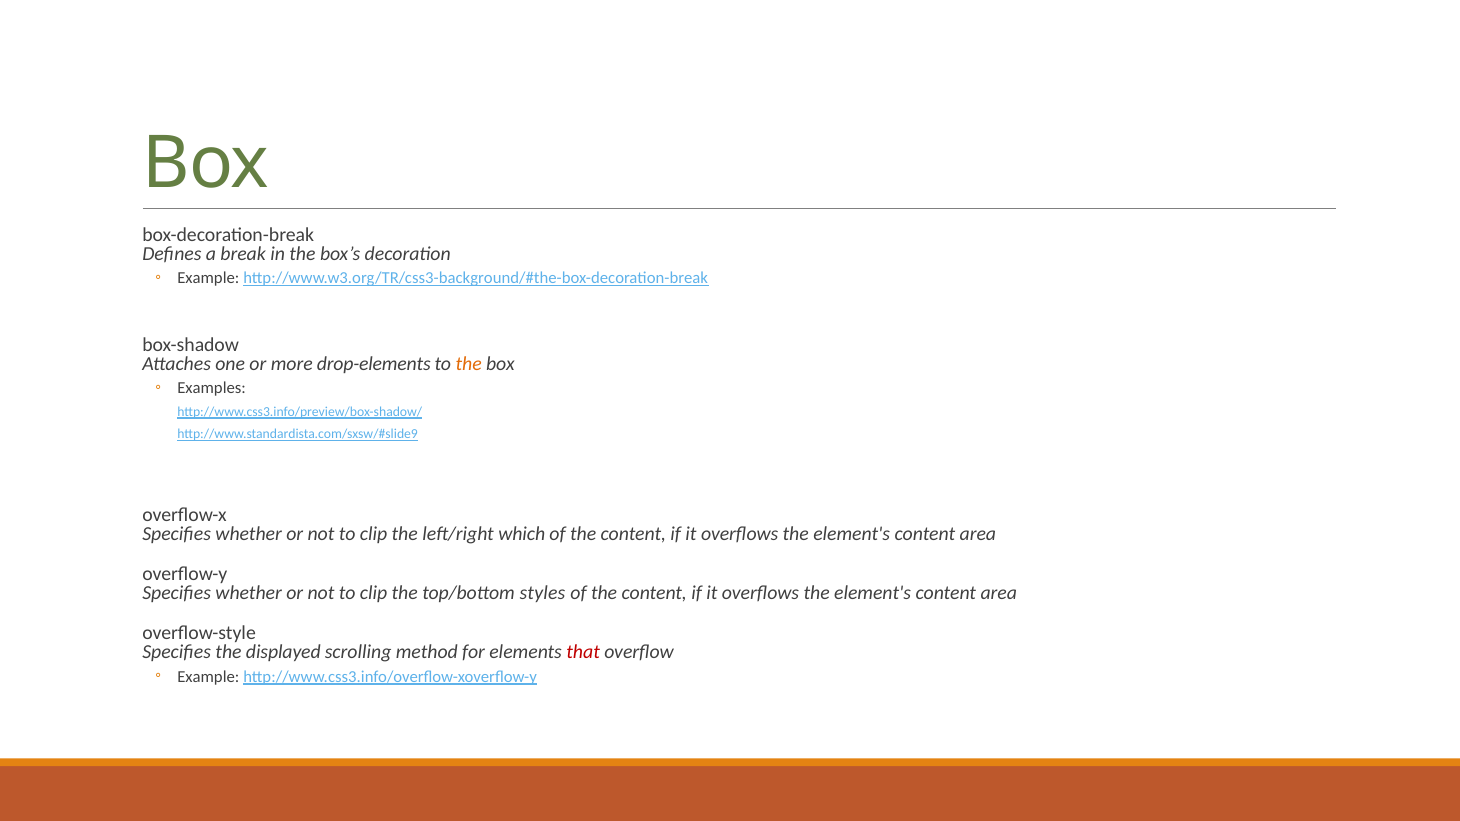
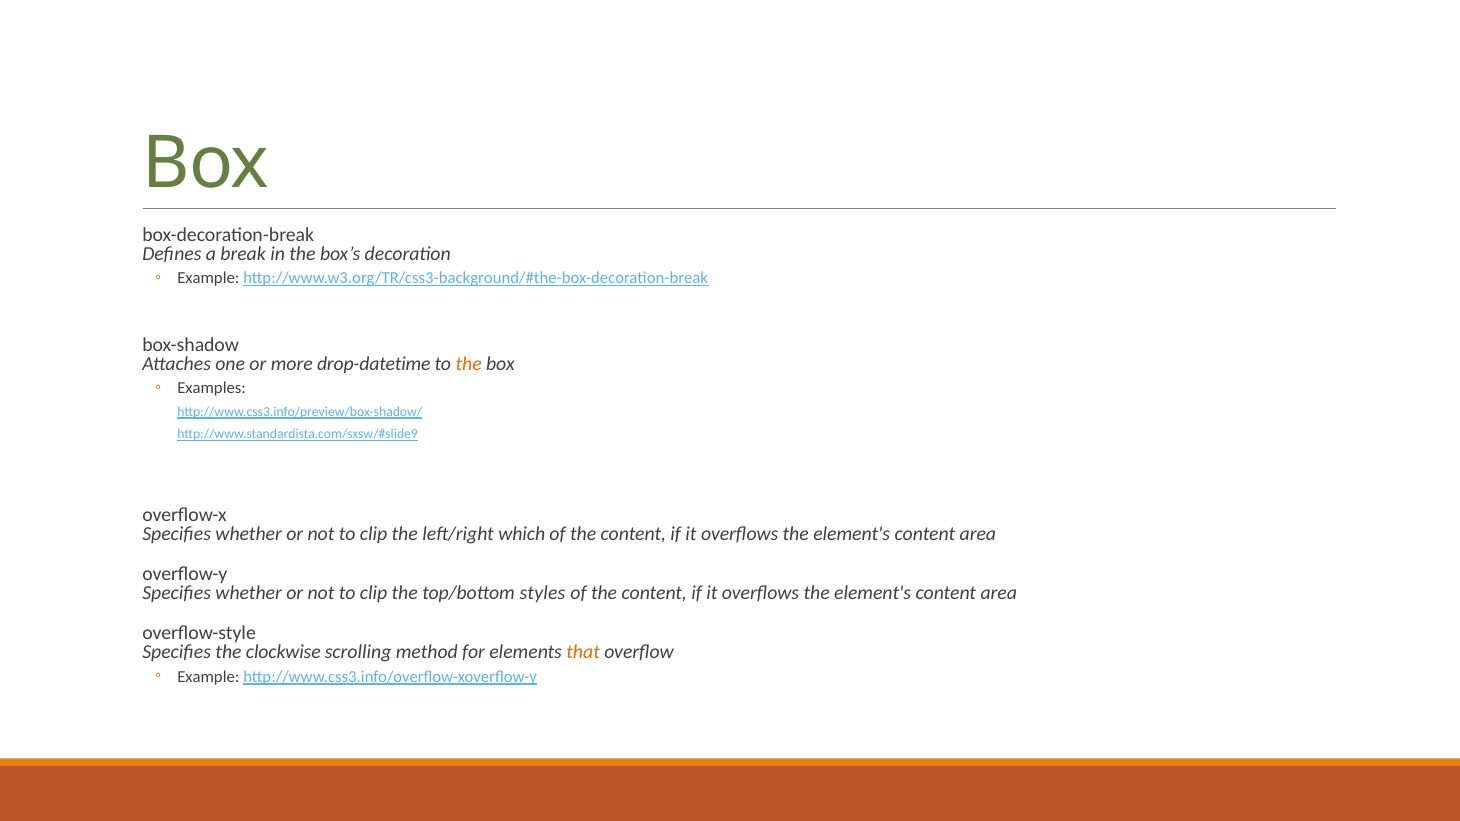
drop-elements: drop-elements -> drop-datetime (374, 364)
displayed: displayed -> clockwise (283, 653)
that colour: red -> orange (583, 653)
